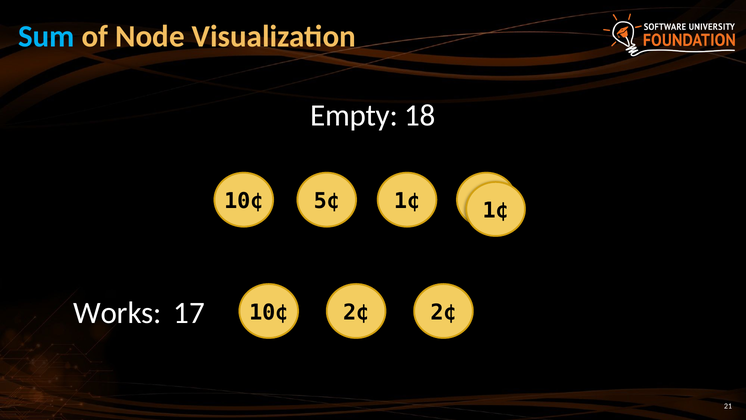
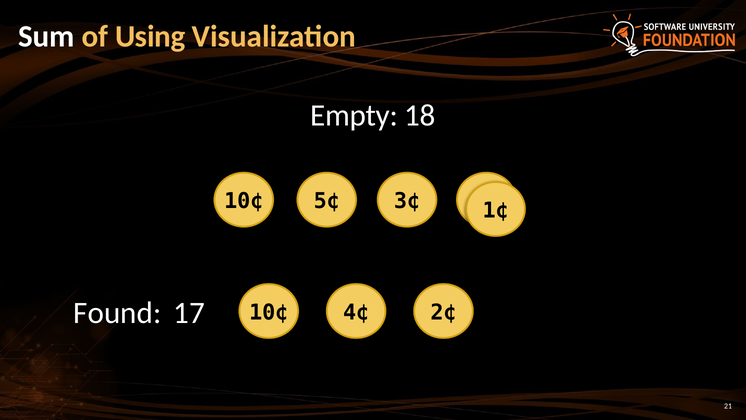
Sum colour: light blue -> white (46, 36)
Node: Node -> Using (150, 36)
10¢ 1¢: 1¢ -> 3¢ (407, 201)
Works: Works -> Found (117, 313)
10¢ 2¢: 2¢ -> 4¢ (356, 312)
